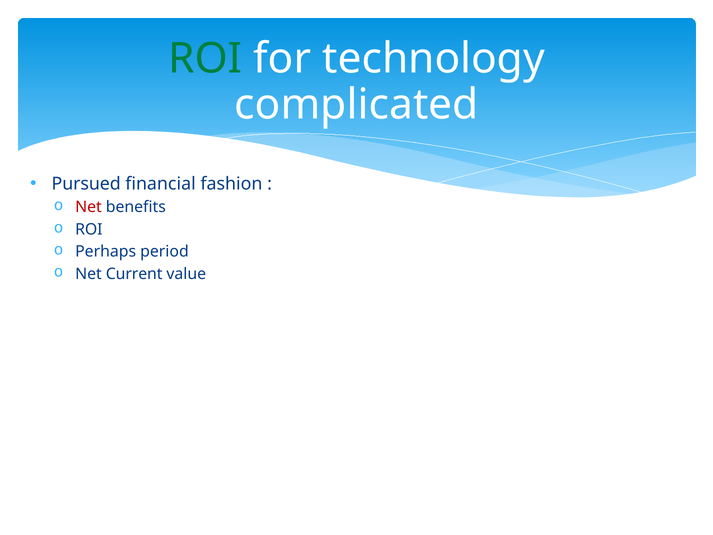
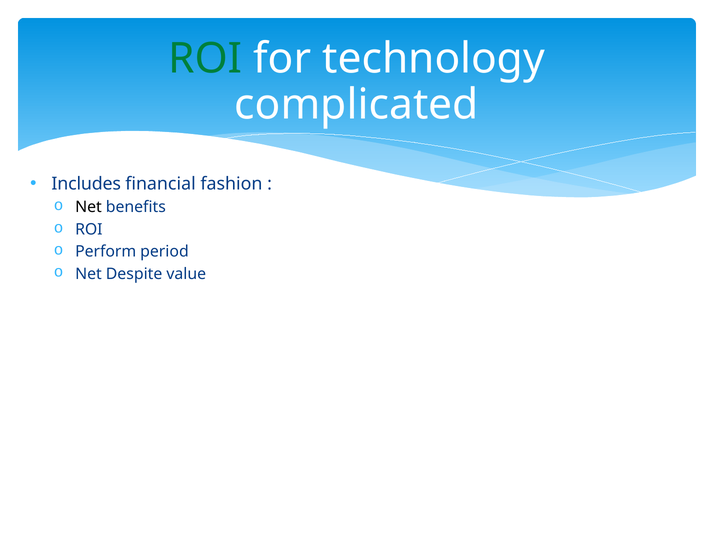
Pursued: Pursued -> Includes (86, 184)
Net colour: red -> black (88, 207)
Perhaps: Perhaps -> Perform (106, 251)
Current: Current -> Despite (134, 274)
